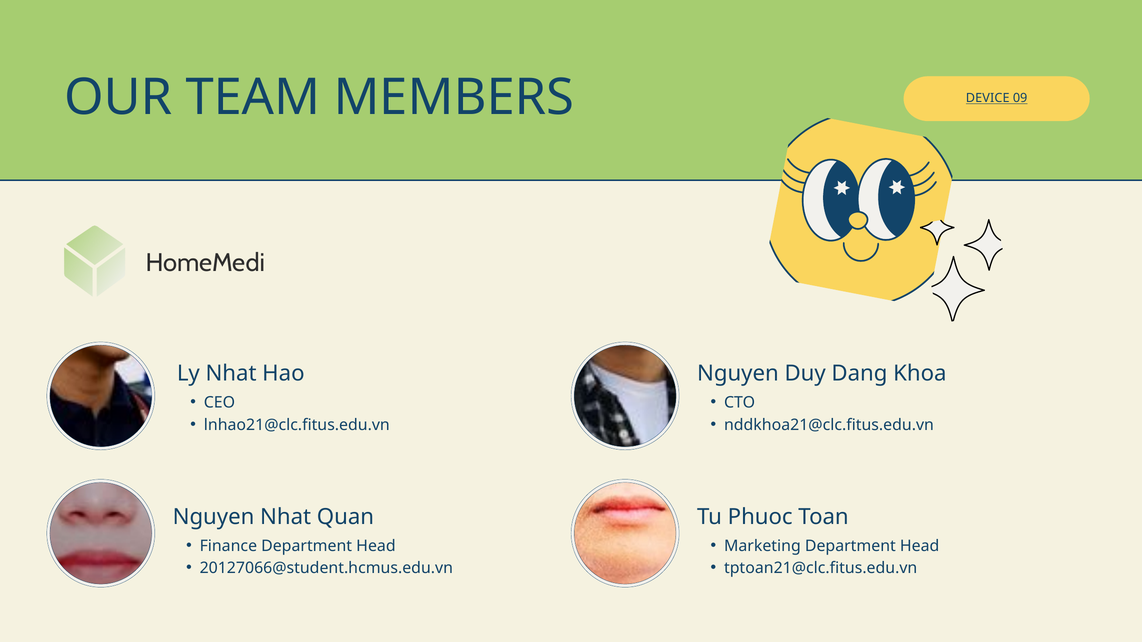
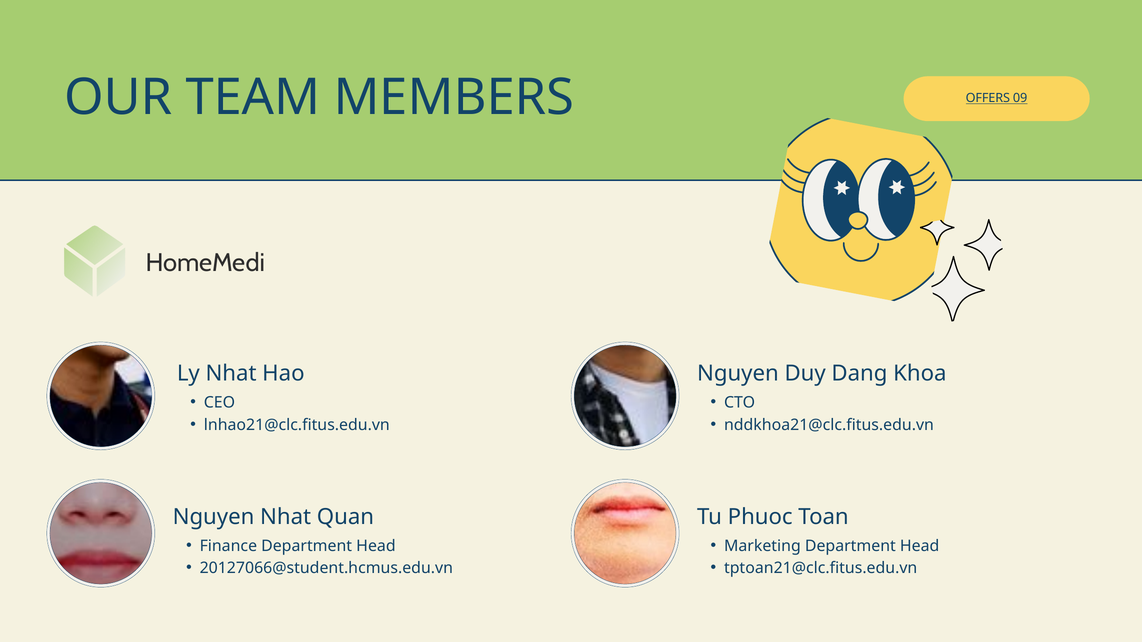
DEVICE: DEVICE -> OFFERS (988, 98)
